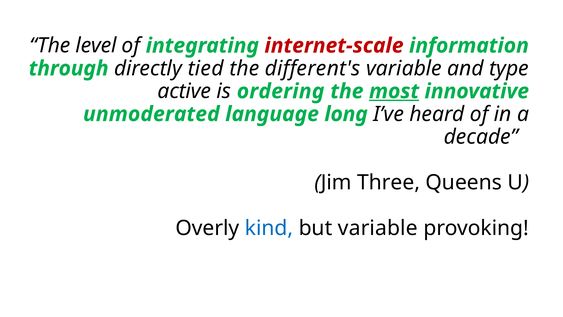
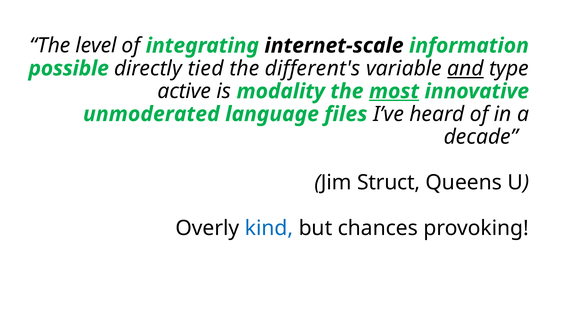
internet-scale colour: red -> black (334, 46)
through: through -> possible (69, 68)
and underline: none -> present (466, 68)
ordering: ordering -> modality (281, 91)
long: long -> files (346, 114)
Three: Three -> Struct (389, 182)
but variable: variable -> chances (378, 228)
